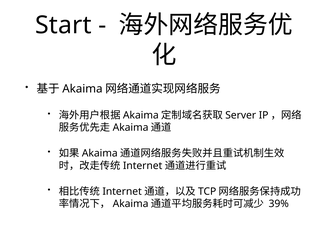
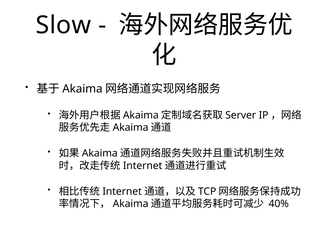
Start: Start -> Slow (63, 25)
39%: 39% -> 40% (279, 204)
